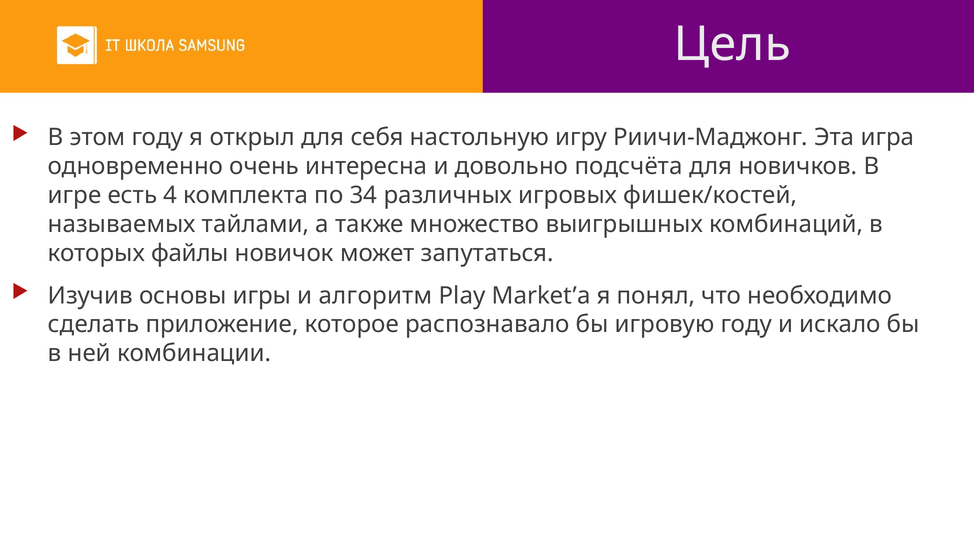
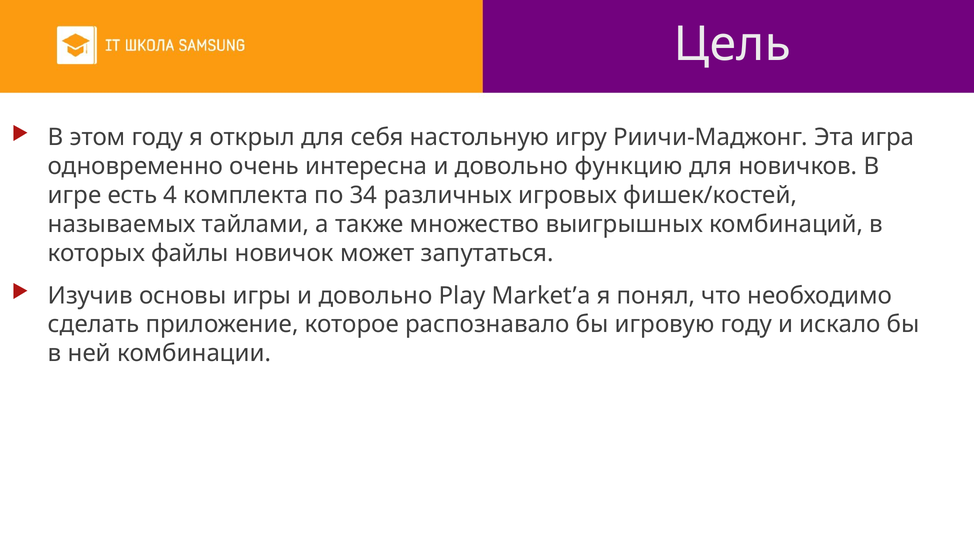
подсчёта: подсчёта -> функцию (629, 166)
игры и алгоритм: алгоритм -> довольно (376, 296)
